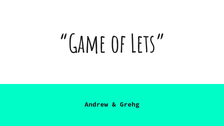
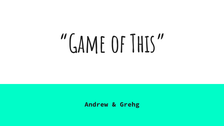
Lets: Lets -> This (148, 44)
